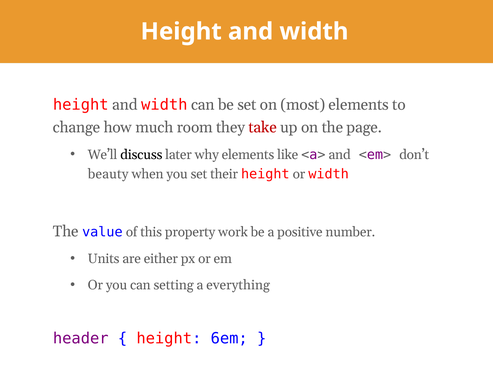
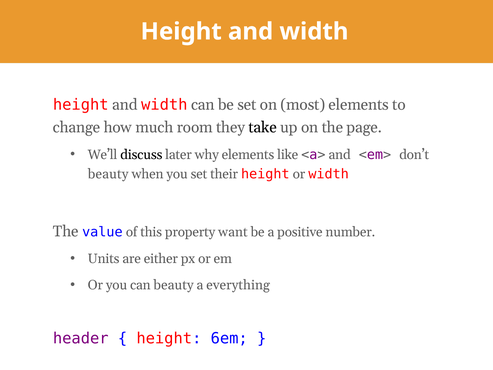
take colour: red -> black (263, 127)
work: work -> want (233, 232)
can setting: setting -> beauty (174, 285)
